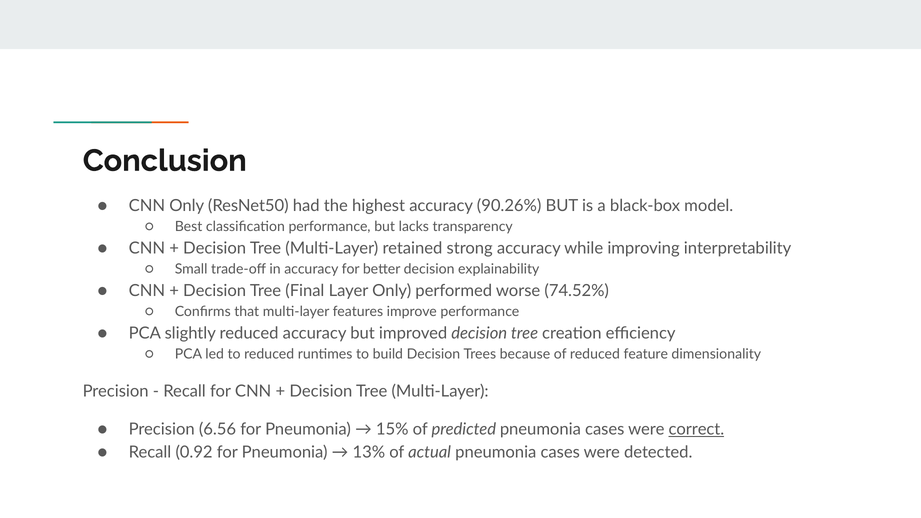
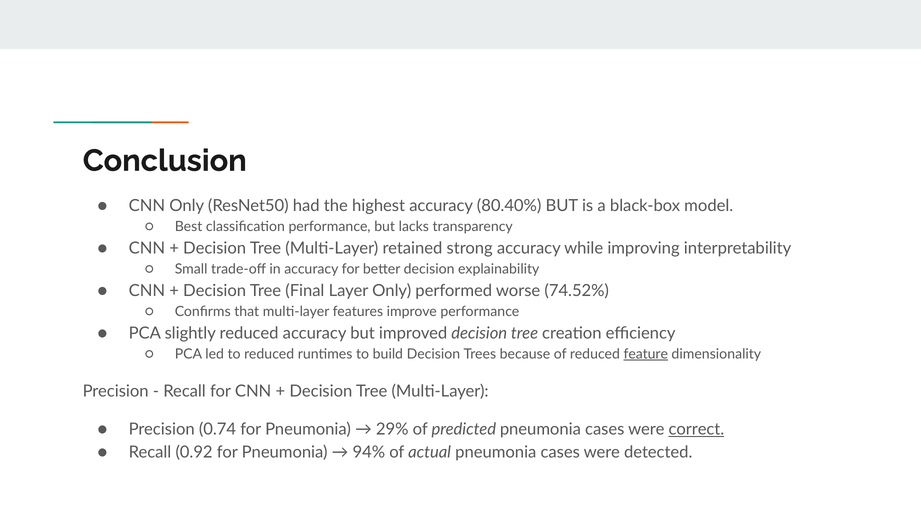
90.26%: 90.26% -> 80.40% (509, 206)
feature underline: none -> present (646, 354)
6.56: 6.56 -> 0.74 (217, 429)
15%: 15% -> 29% (392, 429)
13%: 13% -> 94% (369, 452)
